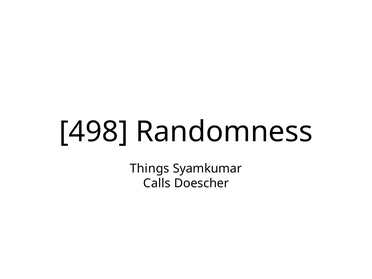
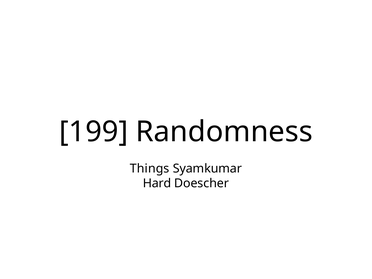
498: 498 -> 199 (94, 132)
Calls: Calls -> Hard (157, 183)
